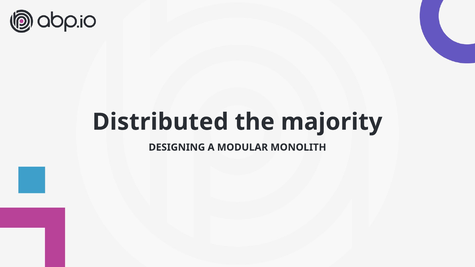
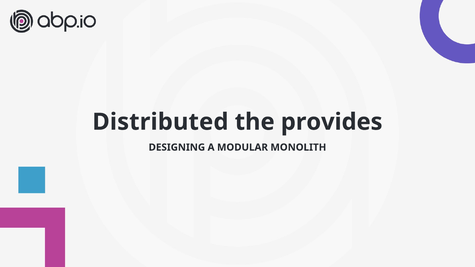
majority: majority -> provides (332, 122)
